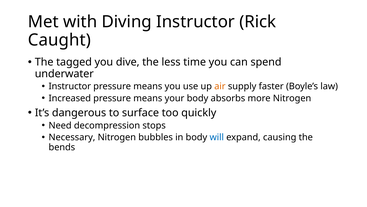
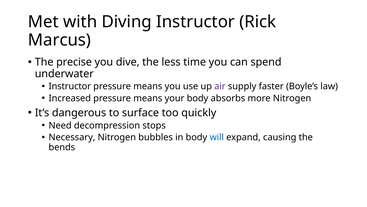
Caught: Caught -> Marcus (59, 40)
tagged: tagged -> precise (74, 62)
air colour: orange -> purple (220, 86)
